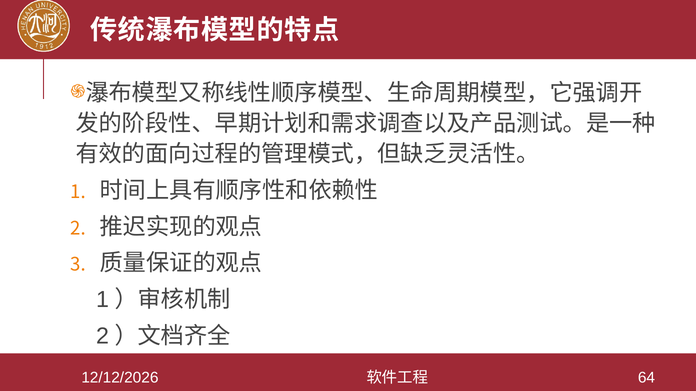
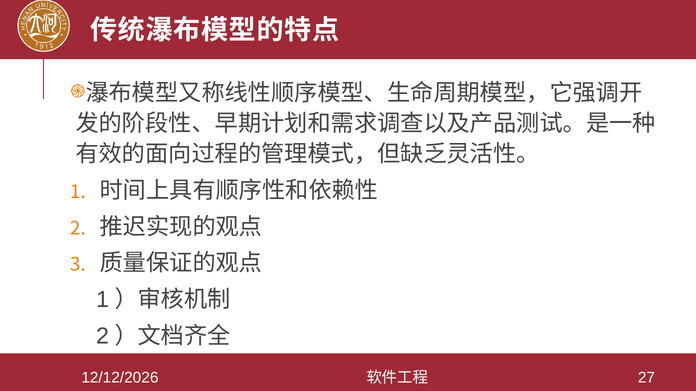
64: 64 -> 27 (646, 378)
